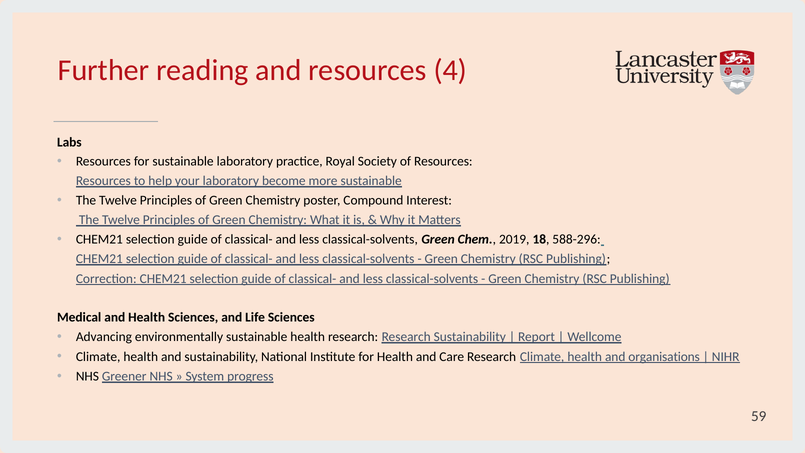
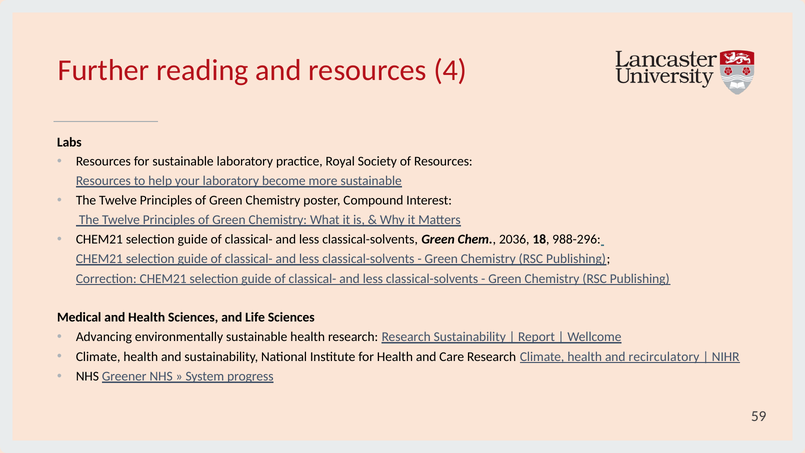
2019: 2019 -> 2036 (514, 239)
588-296: 588-296 -> 988-296 (577, 239)
organisations: organisations -> recirculatory (664, 356)
